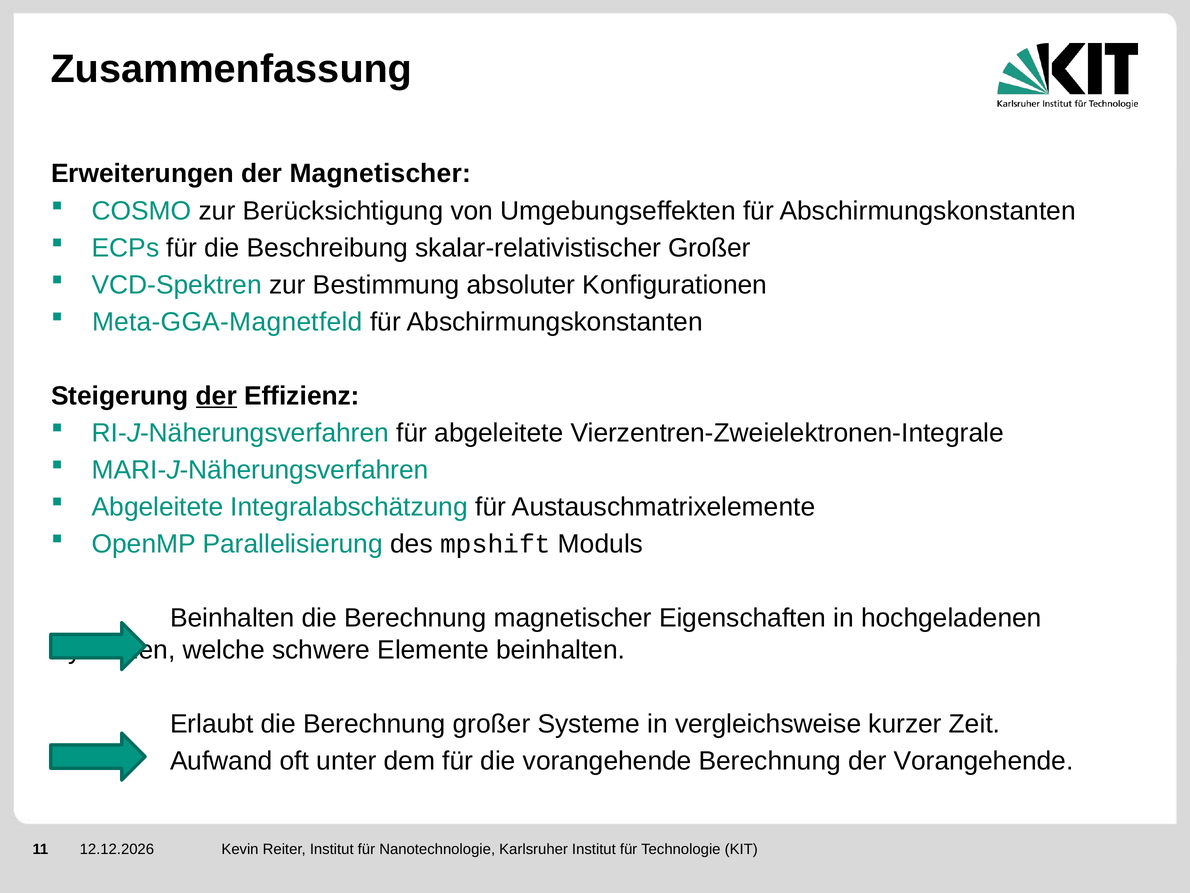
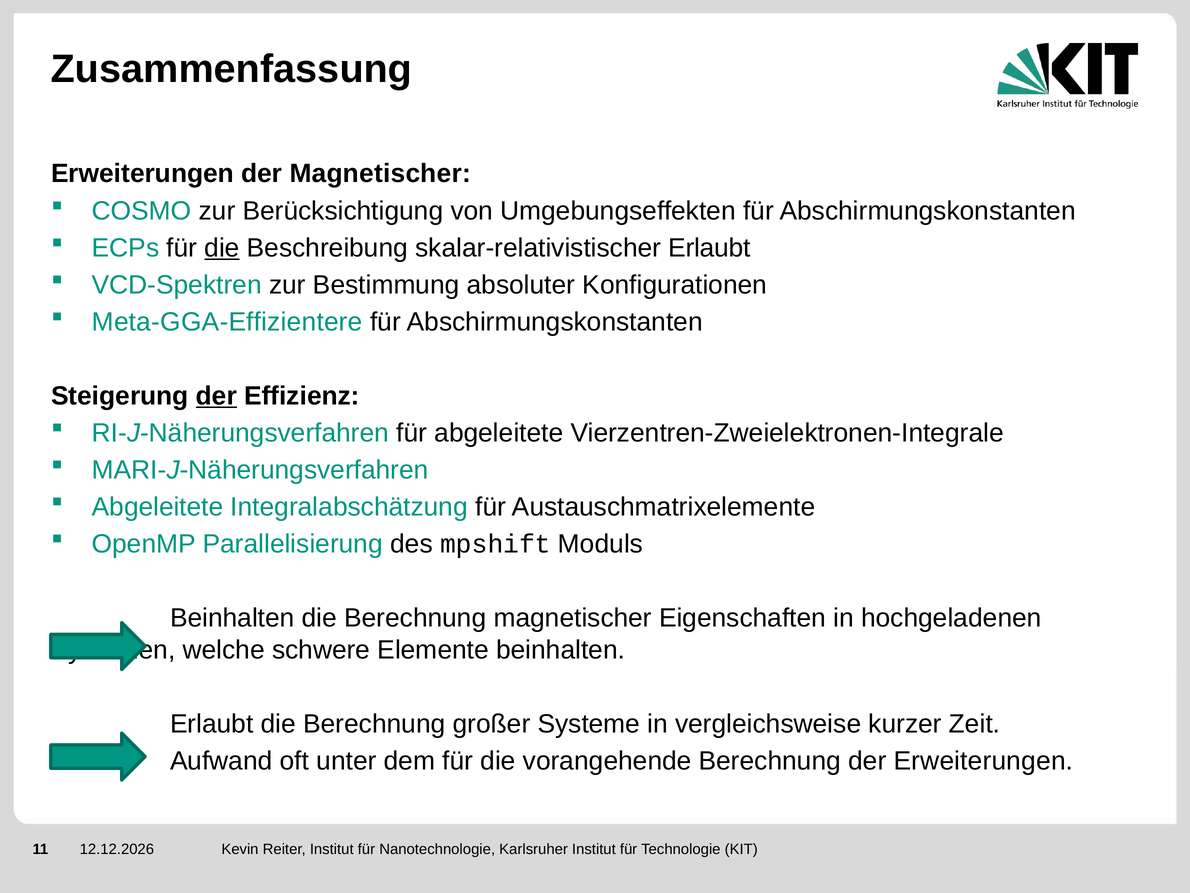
die underline: none -> present (222, 248)
skalar-relativistischer Großer: Großer -> Erlaubt (709, 248)
Meta-GGA-Magnetfeld: Meta-GGA-Magnetfeld -> Meta-GGA-Effizientere (227, 322)
der Vorangehende: Vorangehende -> Erweiterungen (983, 761)
